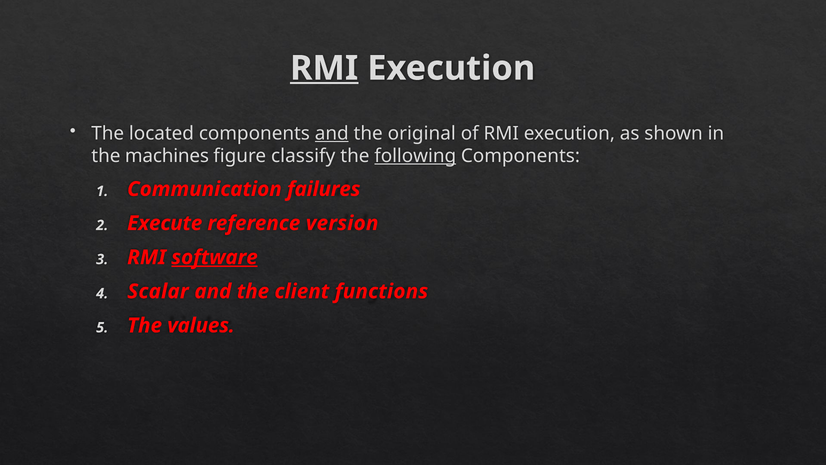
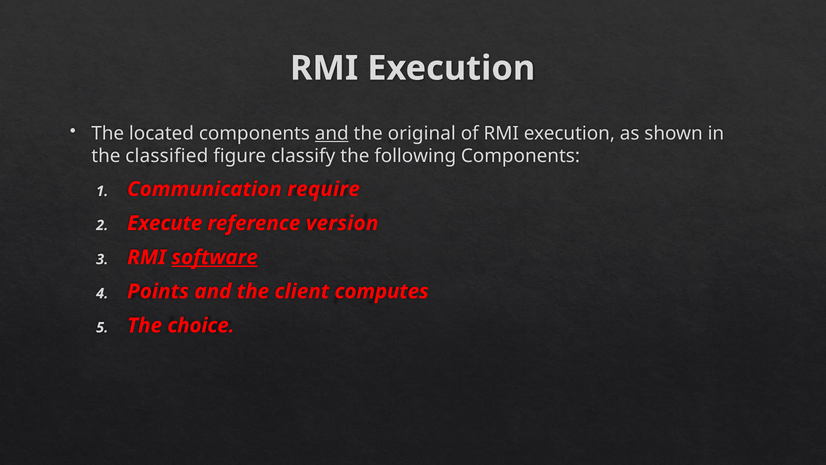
RMI underline: present -> none (324, 68)
machines: machines -> classified (167, 156)
following underline: present -> none (415, 156)
failures: failures -> require (324, 189)
Scalar: Scalar -> Points (158, 291)
functions: functions -> computes (382, 291)
values: values -> choice (201, 325)
